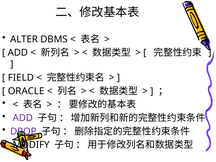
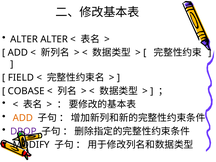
ALTER DBMS: DBMS -> ALTER (54, 39)
ORACLE: ORACLE -> COBASE (26, 91)
ADD colour: purple -> orange (23, 118)
